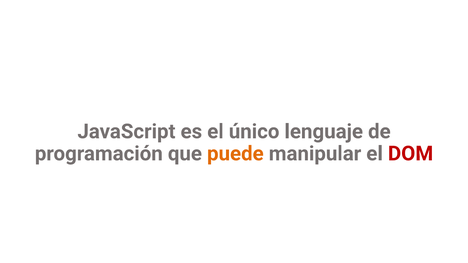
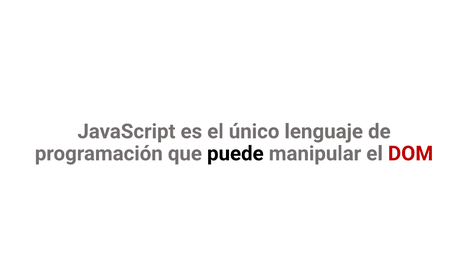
puede colour: orange -> black (235, 154)
